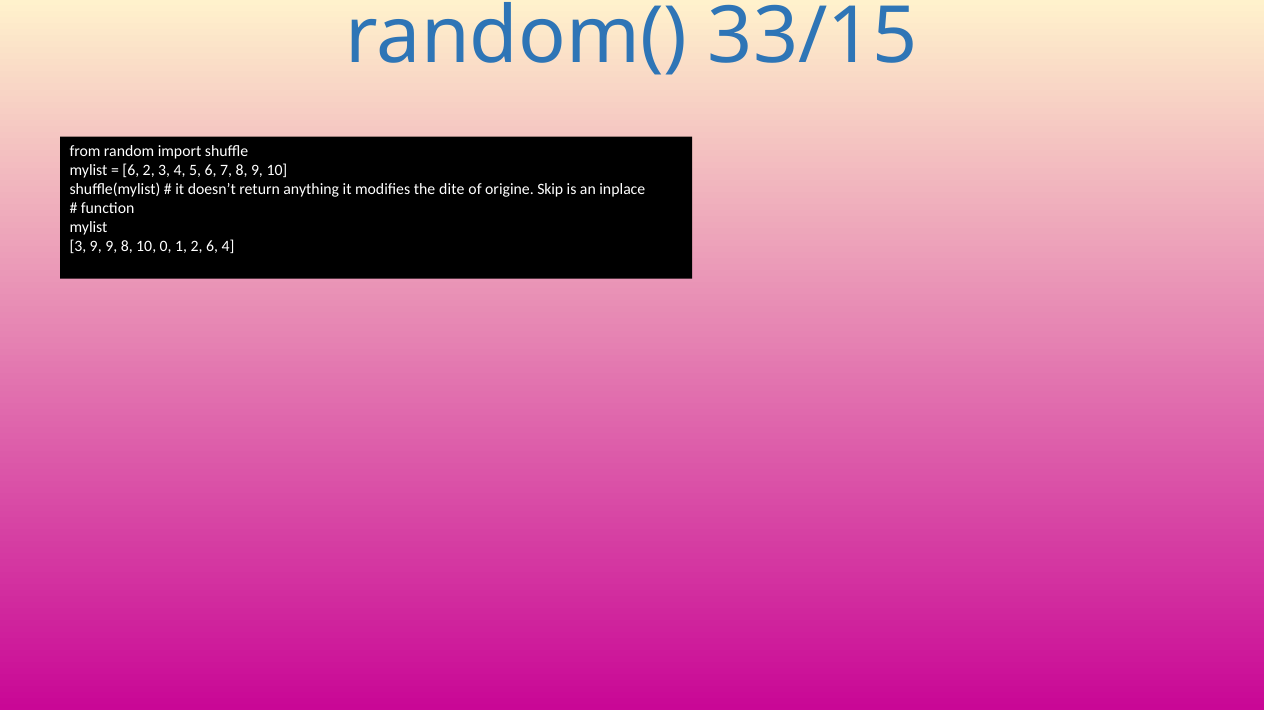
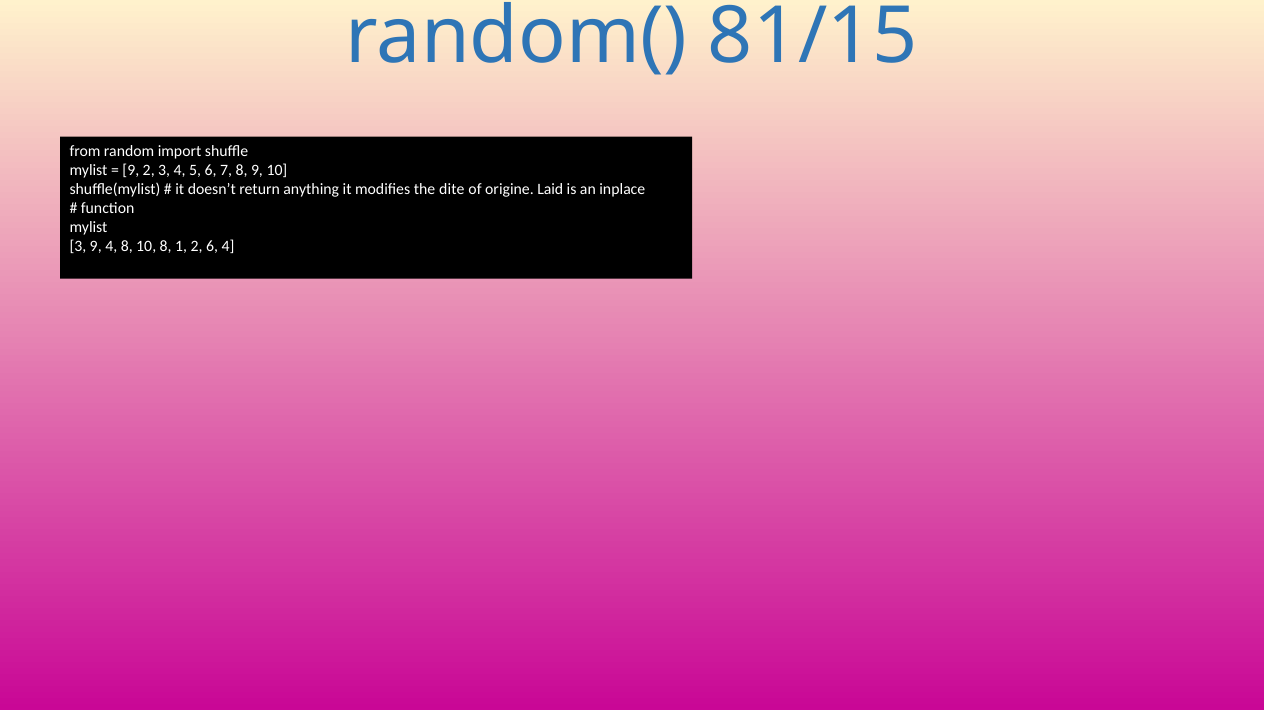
33/15: 33/15 -> 81/15 (813, 36)
6: 6 -> 9 (131, 171)
Skip: Skip -> Laid (550, 190)
9 9: 9 -> 4 (111, 247)
10 0: 0 -> 8 (166, 247)
